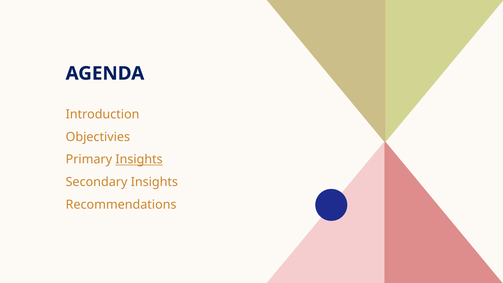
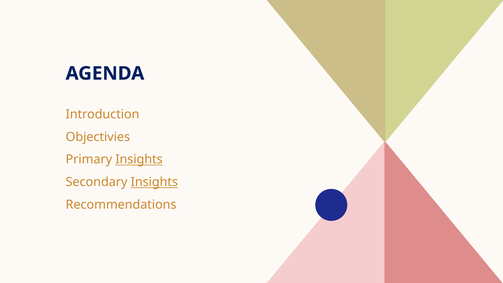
Insights underline: none -> present (154, 182)
